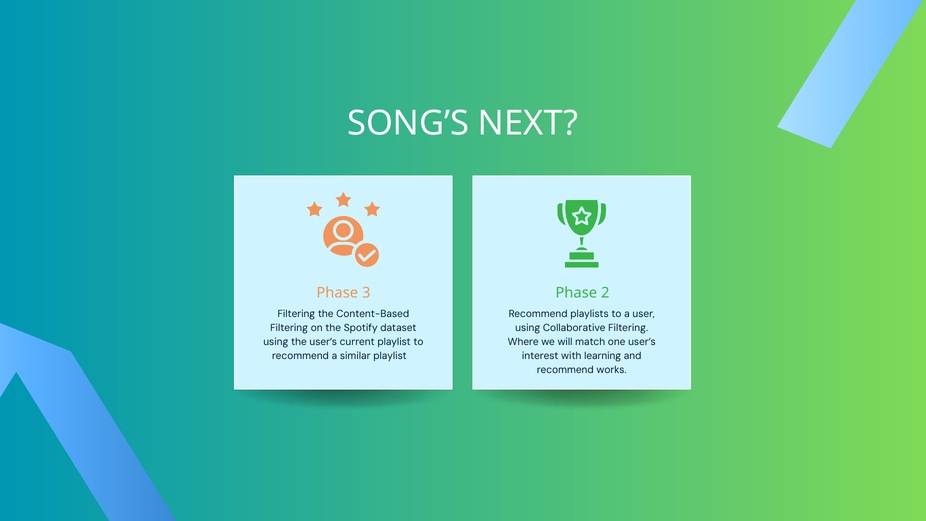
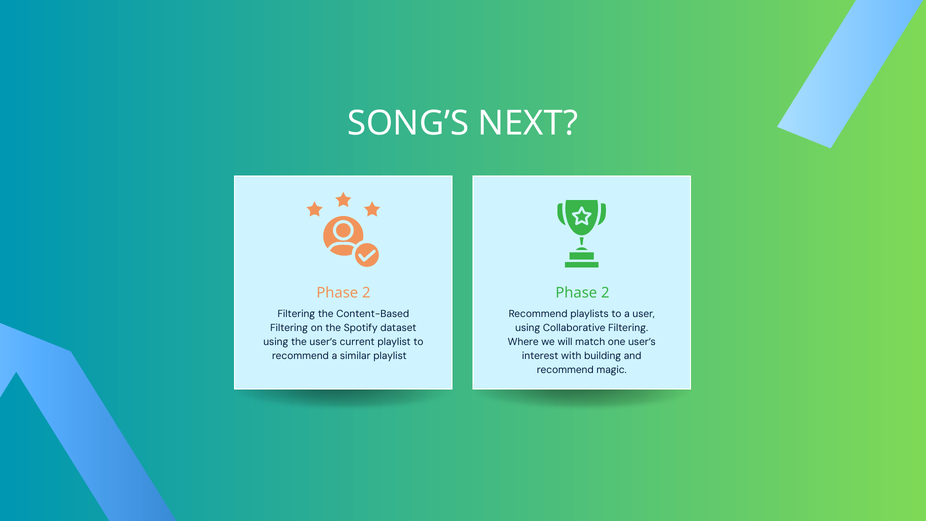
3: 3 -> 2 (366, 293)
learning: learning -> building (603, 356)
works: works -> magic (612, 370)
